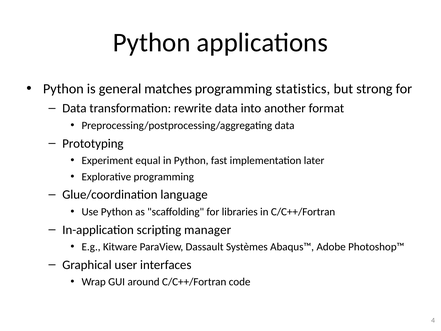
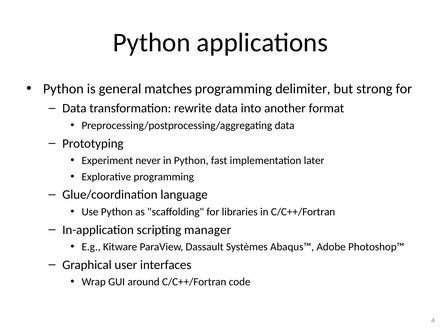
statistics: statistics -> delimiter (303, 89)
equal: equal -> never (148, 161)
